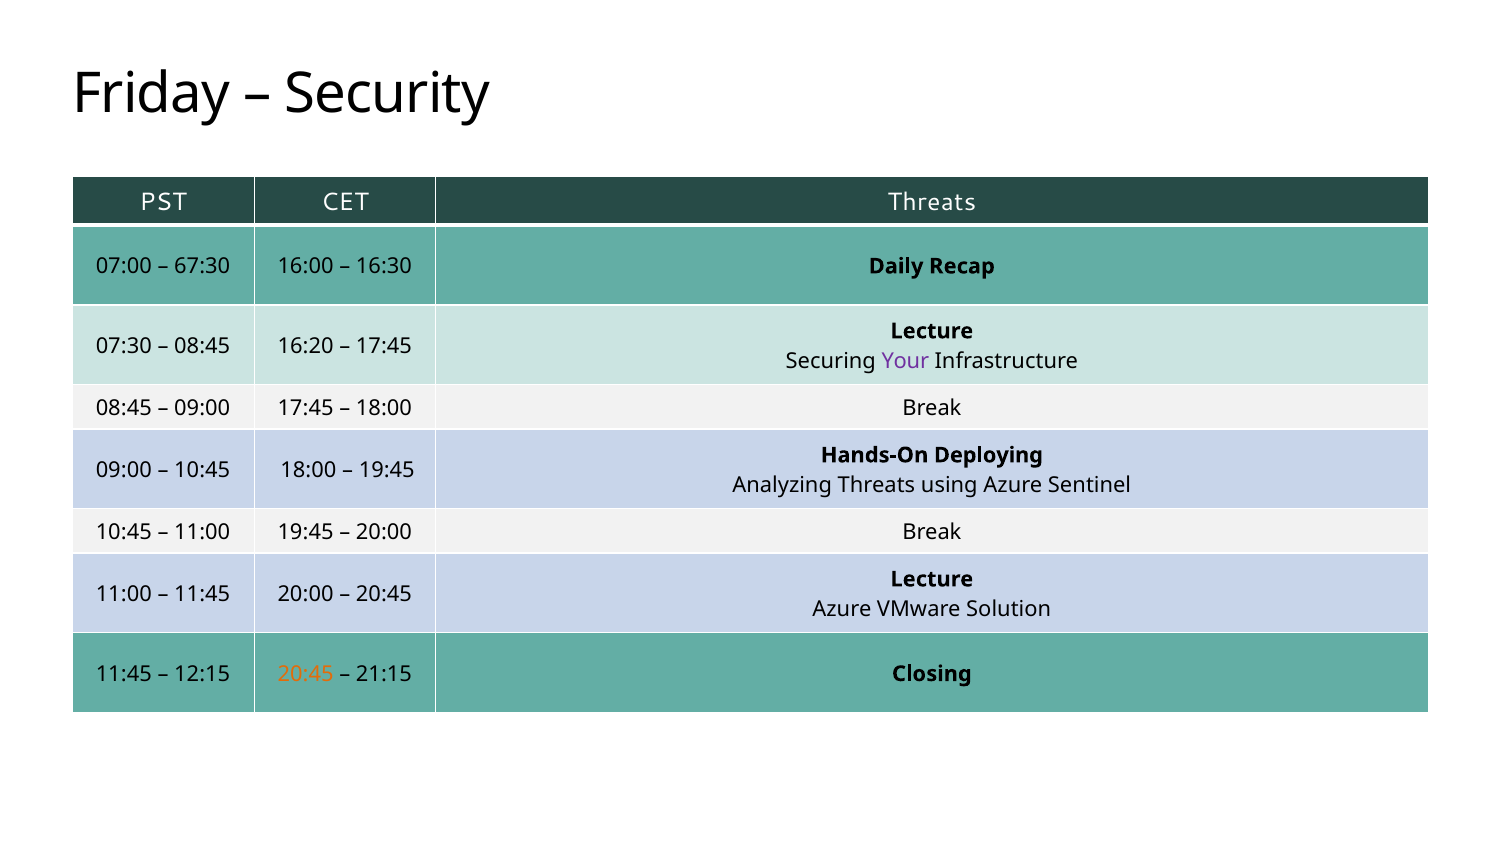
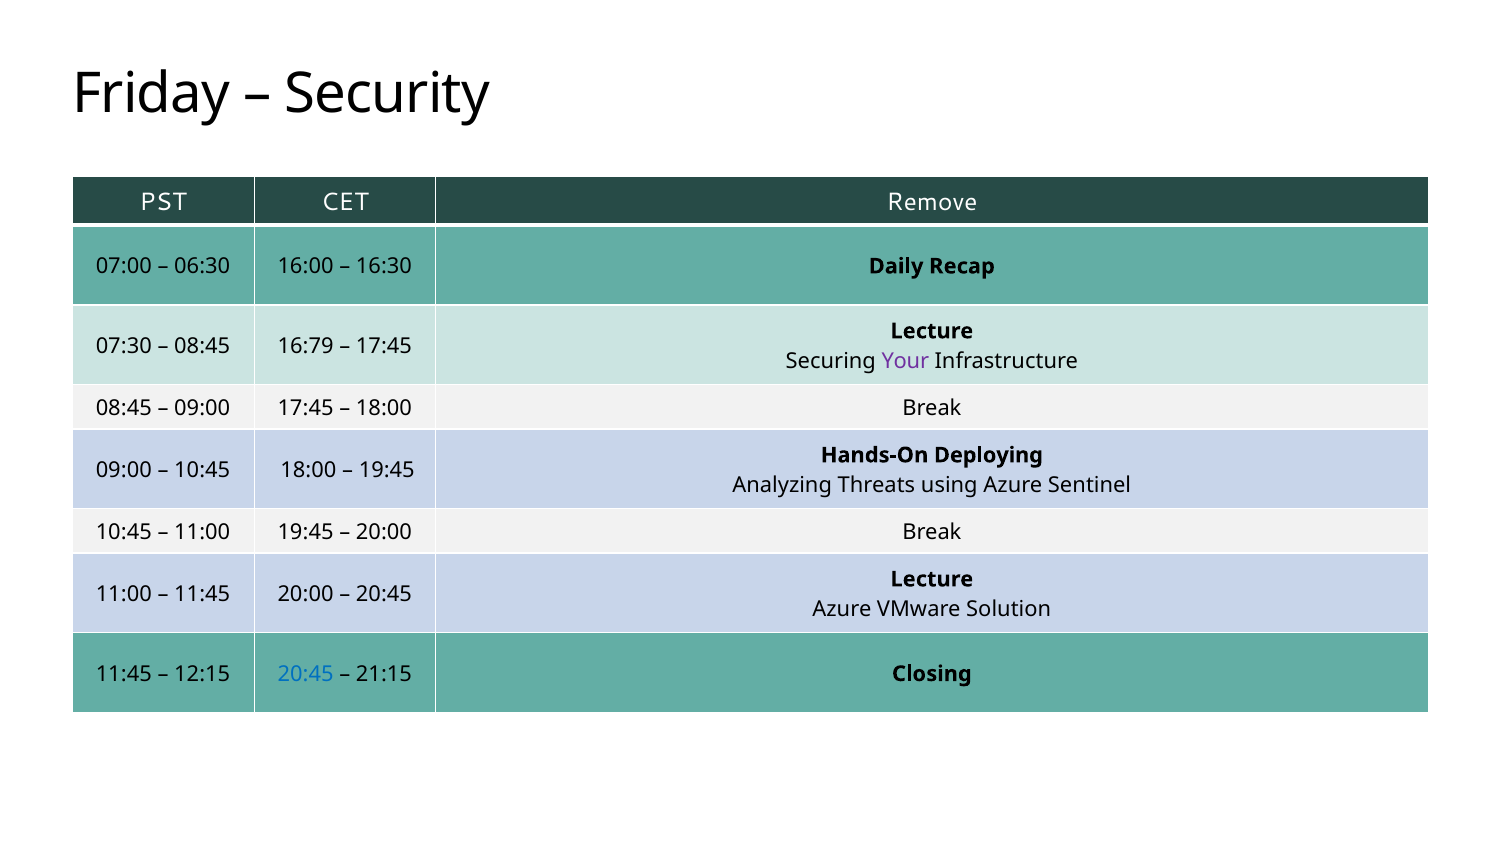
CET Threats: Threats -> Remove (932, 202)
67:30: 67:30 -> 06:30 (202, 266)
16:20: 16:20 -> 16:79 (306, 346)
20:45 colour: orange -> blue (306, 674)
